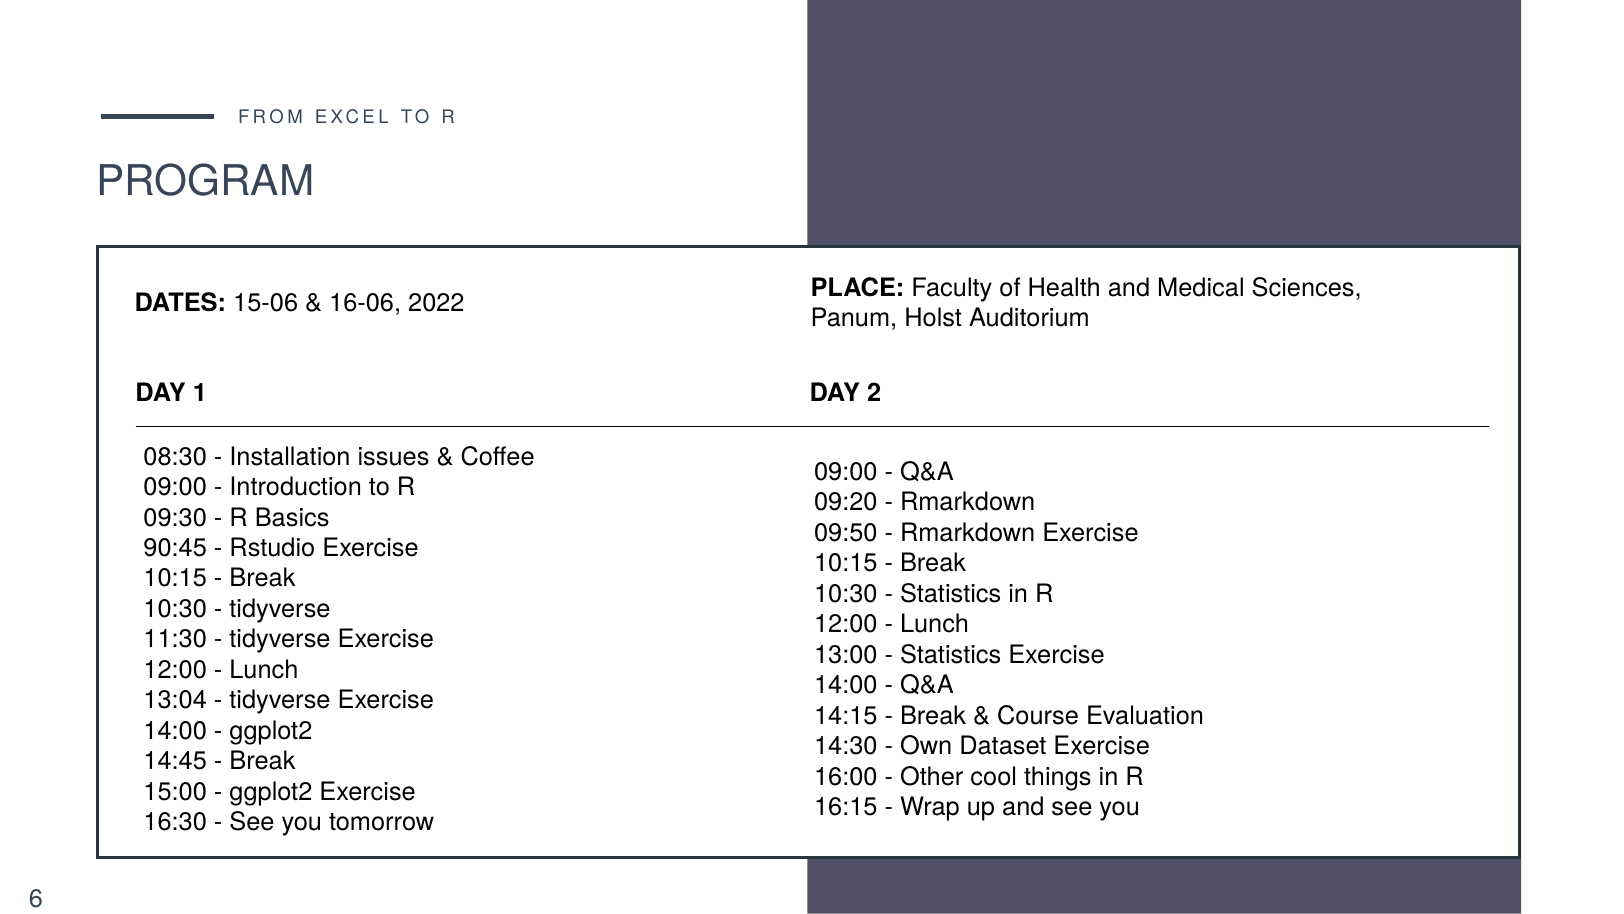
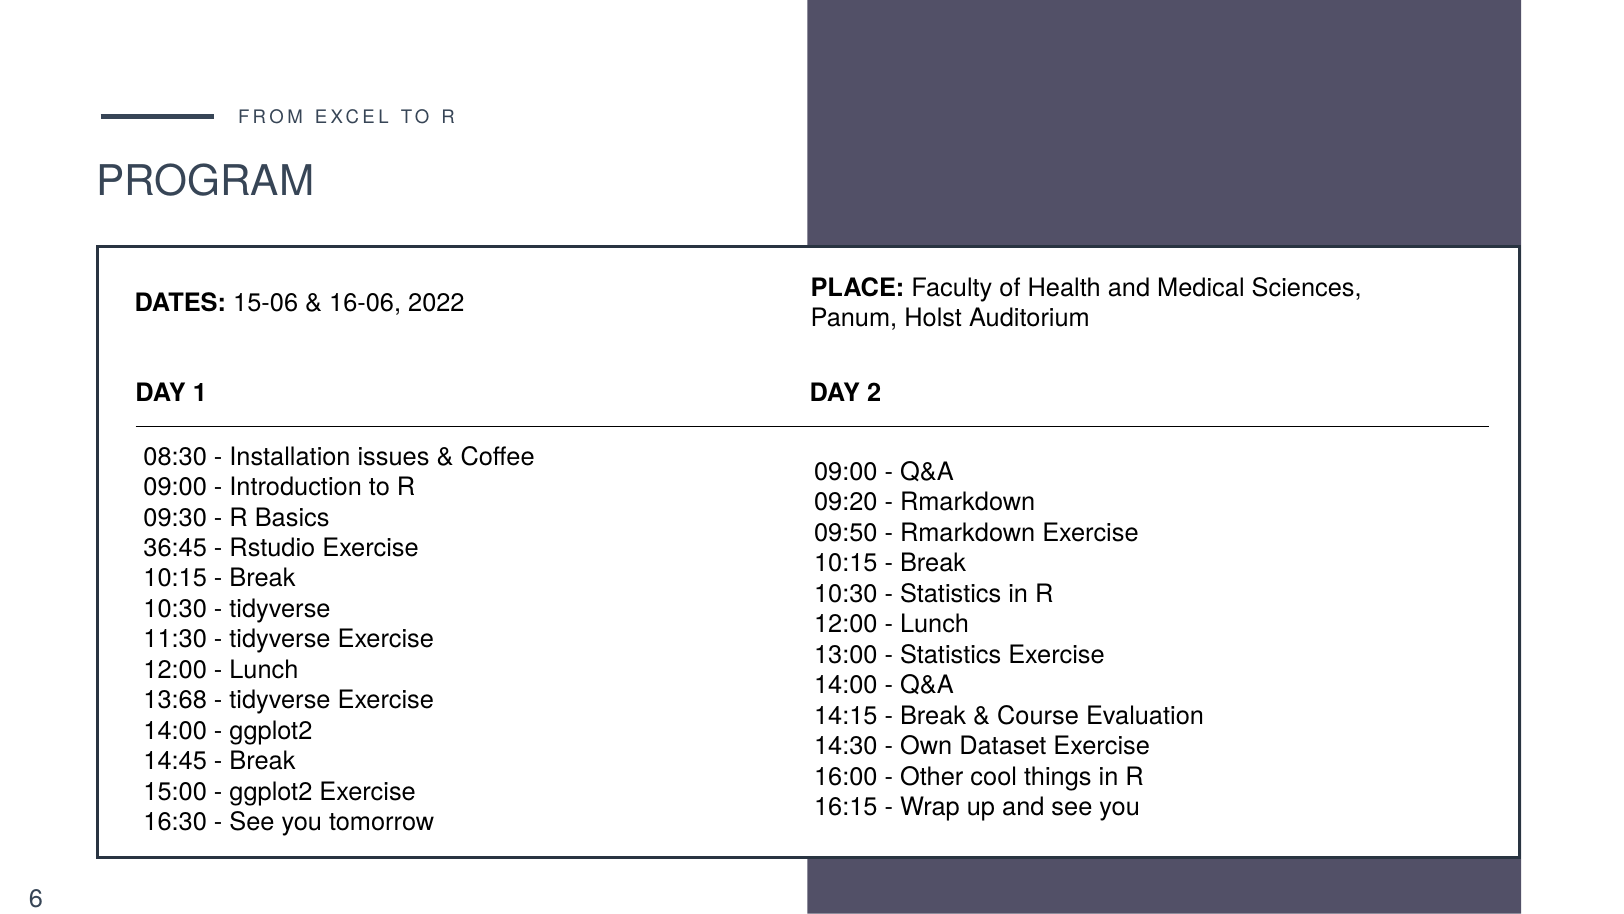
90:45: 90:45 -> 36:45 (175, 548)
13:04: 13:04 -> 13:68 (175, 700)
